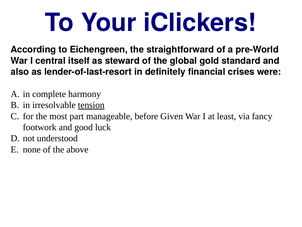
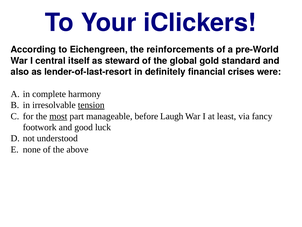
straightforward: straightforward -> reinforcements (180, 50)
most underline: none -> present (58, 116)
Given: Given -> Laugh (172, 116)
